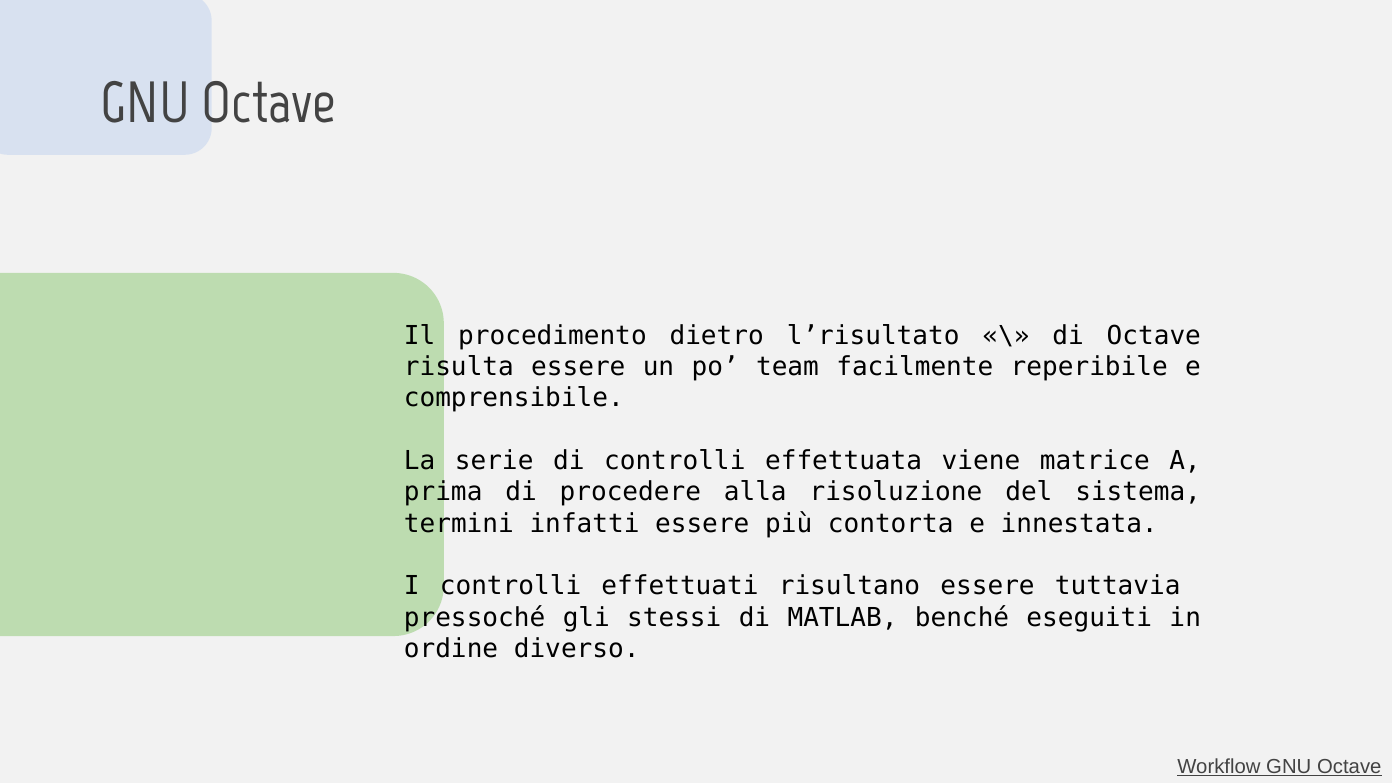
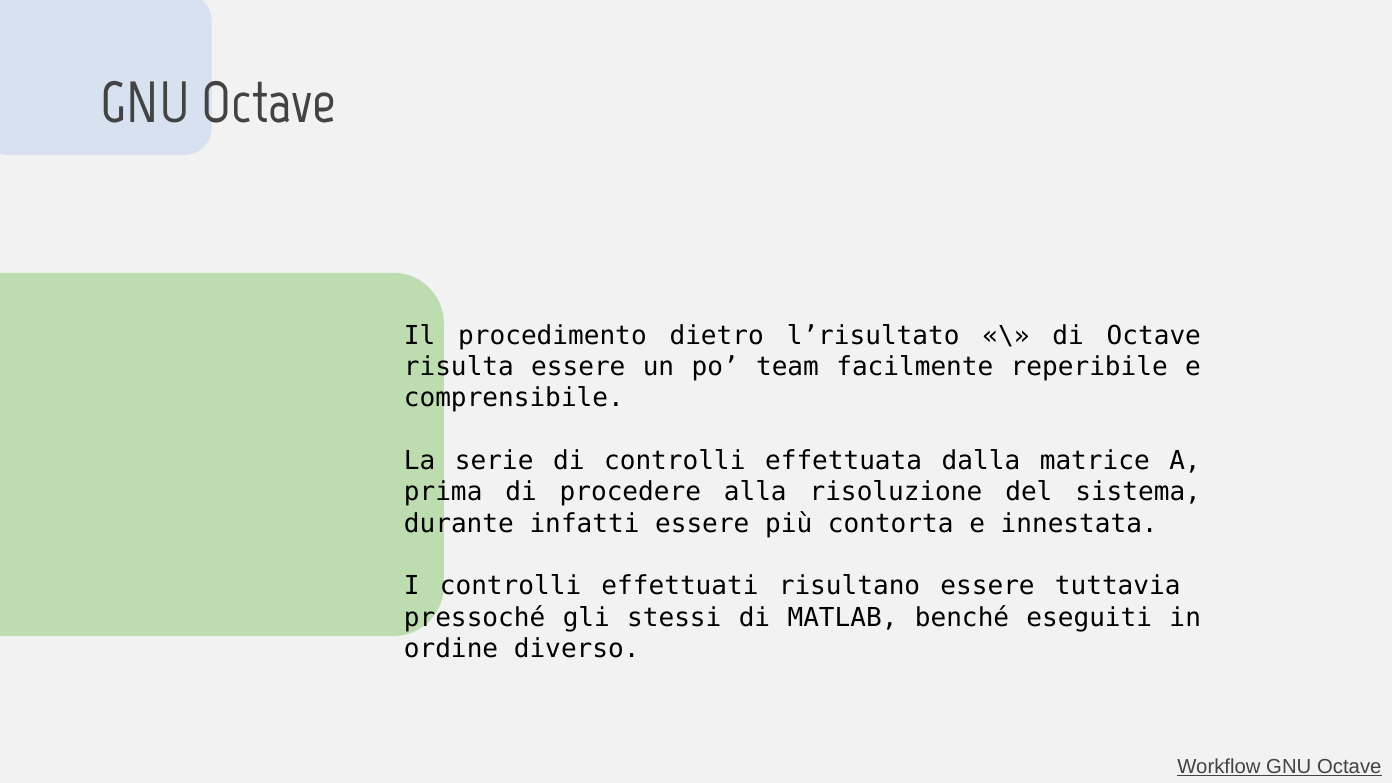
viene: viene -> dalla (981, 461)
termini: termini -> durante (459, 523)
